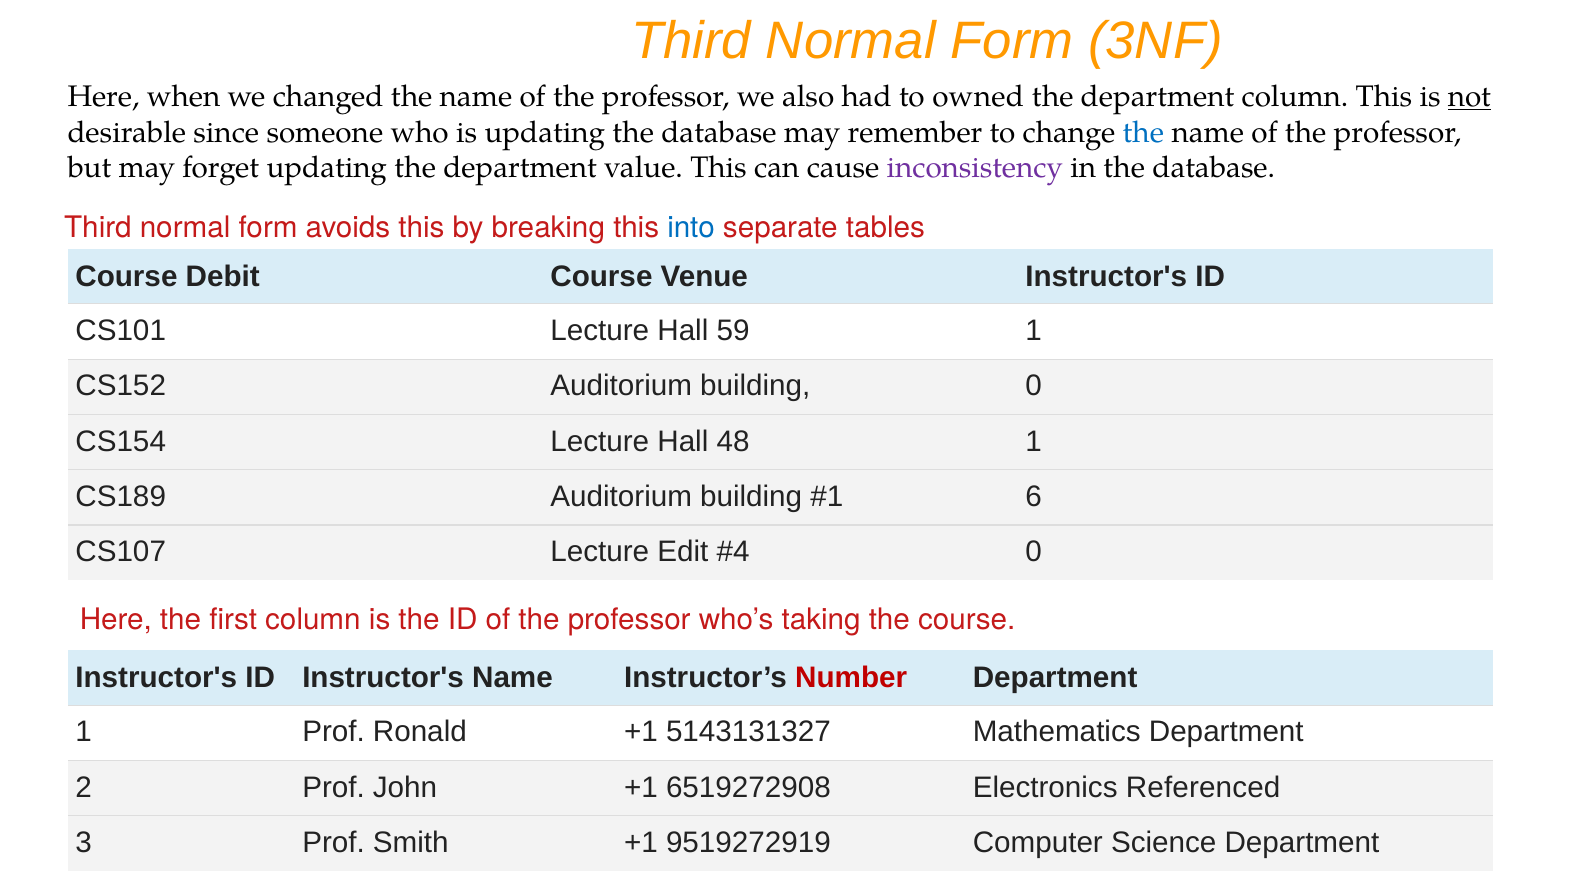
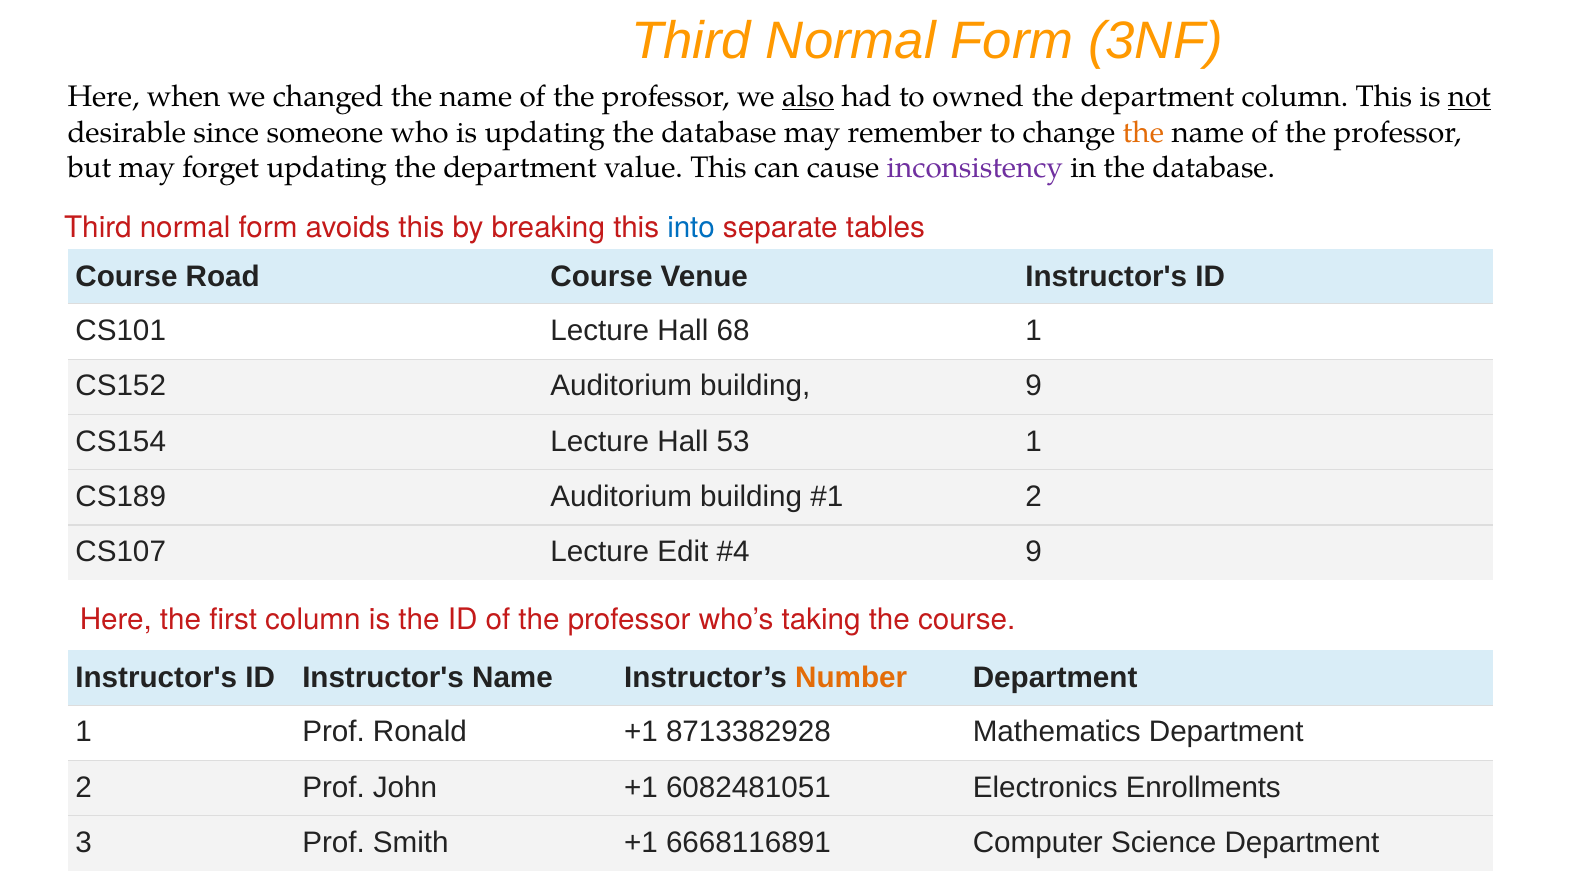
also underline: none -> present (808, 97)
the colour: blue -> orange (1143, 132)
Debit: Debit -> Road (223, 277)
59: 59 -> 68 (733, 331)
building 0: 0 -> 9 (1034, 386)
48: 48 -> 53 (733, 441)
6: 6 -> 2 (1034, 497)
0: 0 -> 9 (1034, 552)
Number colour: red -> orange (851, 678)
5143131327: 5143131327 -> 8713382928 (748, 732)
6519272908: 6519272908 -> 6082481051 (748, 788)
Referenced: Referenced -> Enrollments (1203, 788)
9519272919: 9519272919 -> 6668116891 (748, 843)
